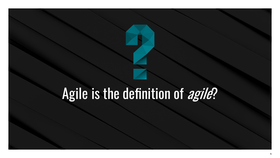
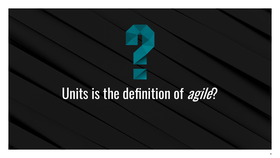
Agile: Agile -> Units (75, 94)
